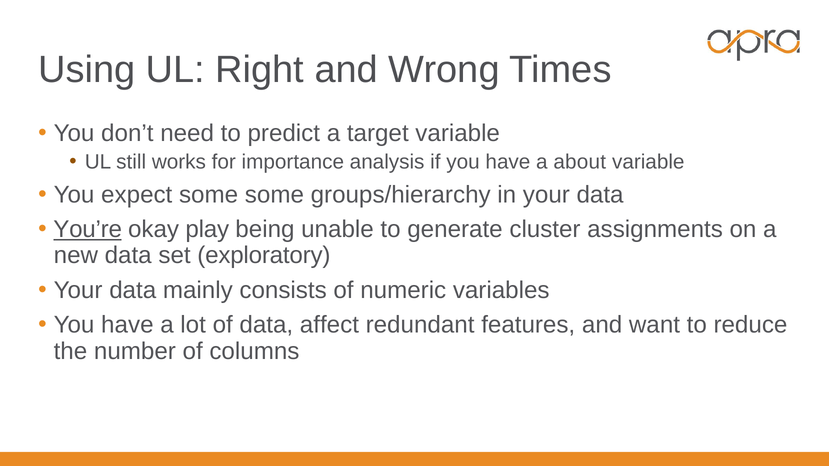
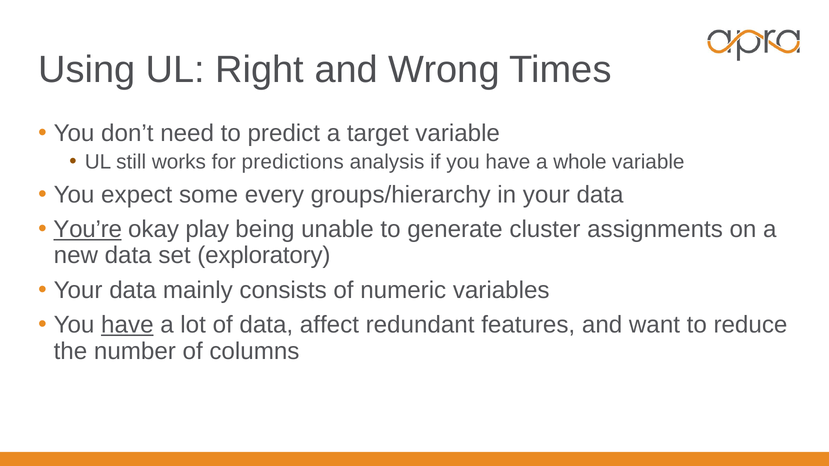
importance: importance -> predictions (293, 162)
about: about -> whole (580, 162)
some some: some -> every (274, 195)
have underline: none -> present (127, 325)
